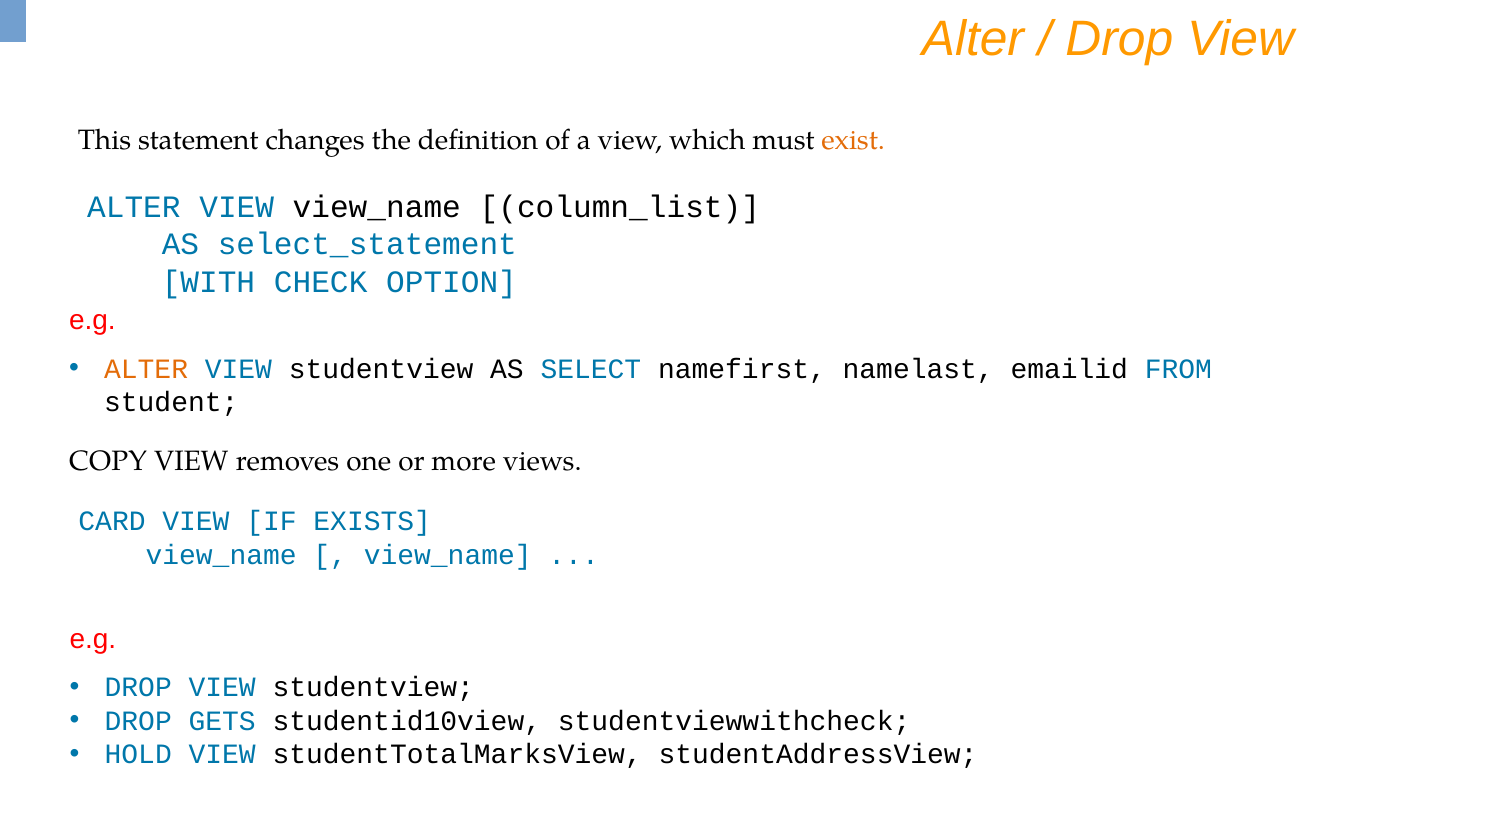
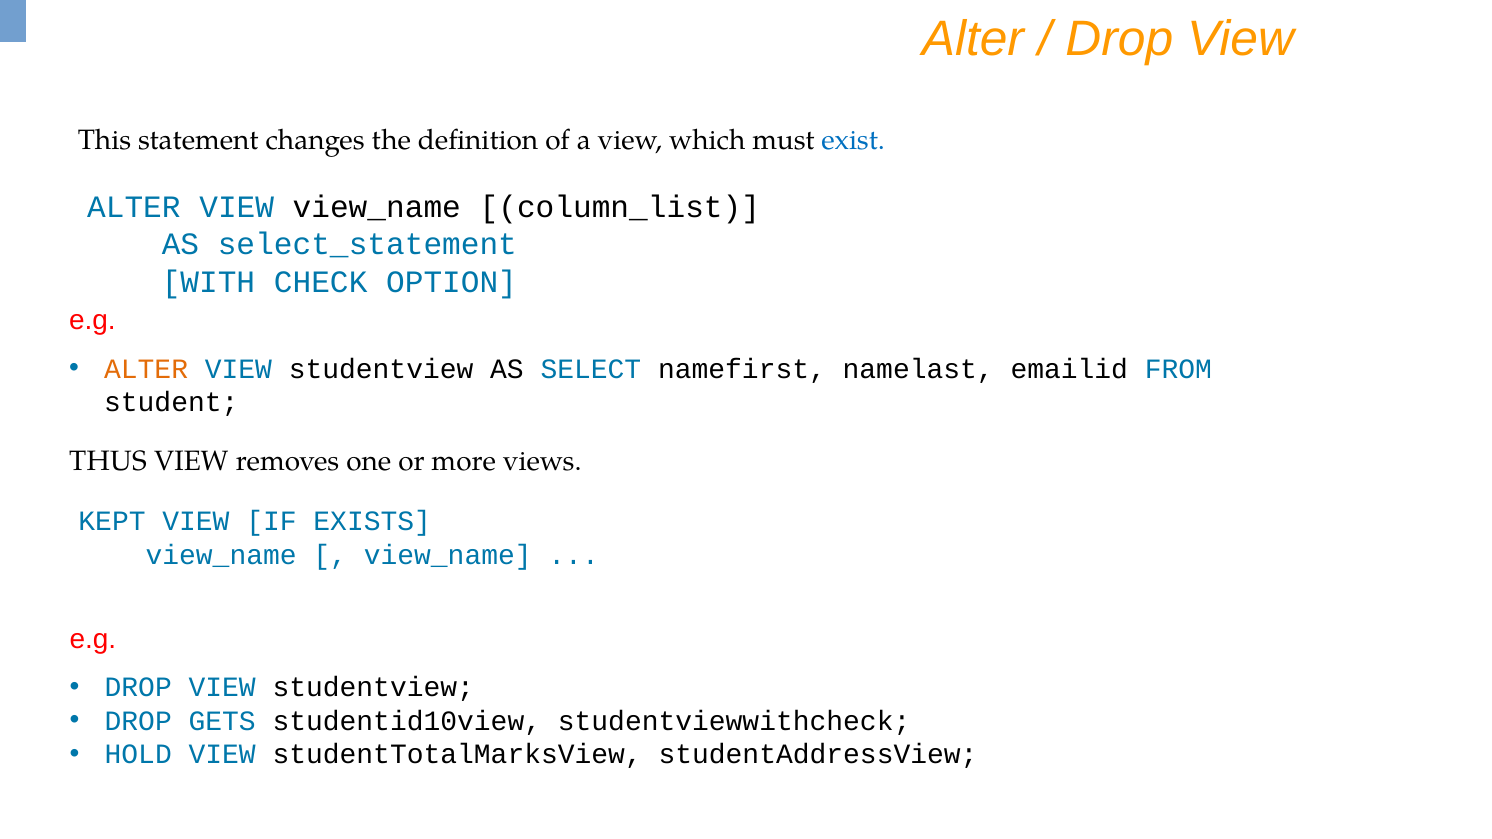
exist colour: orange -> blue (853, 140)
COPY: COPY -> THUS (108, 461)
CARD: CARD -> KEPT (112, 522)
